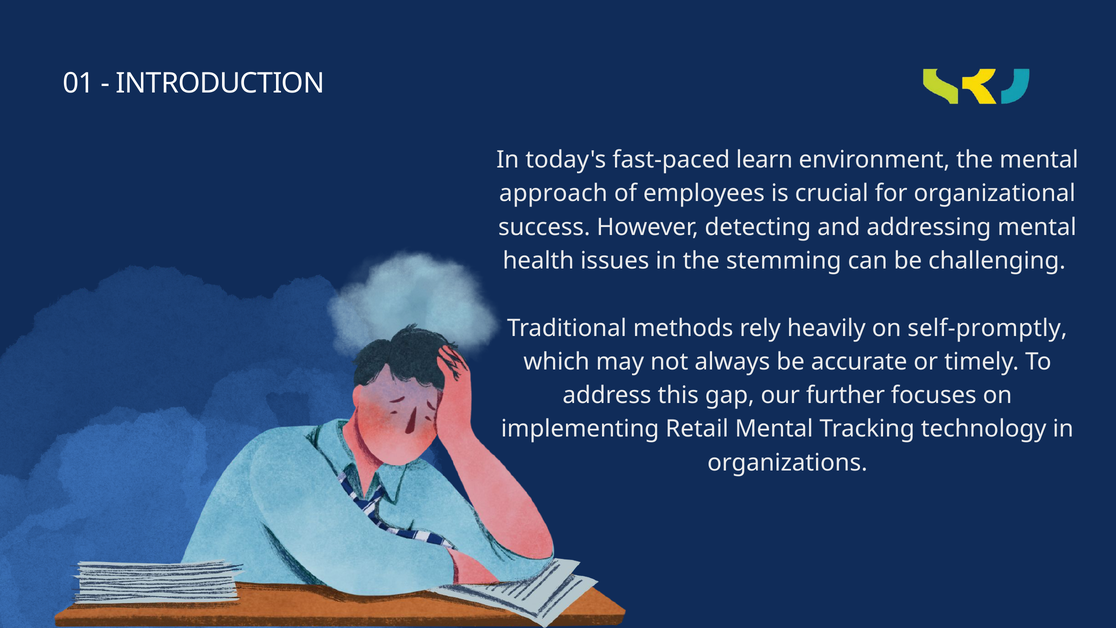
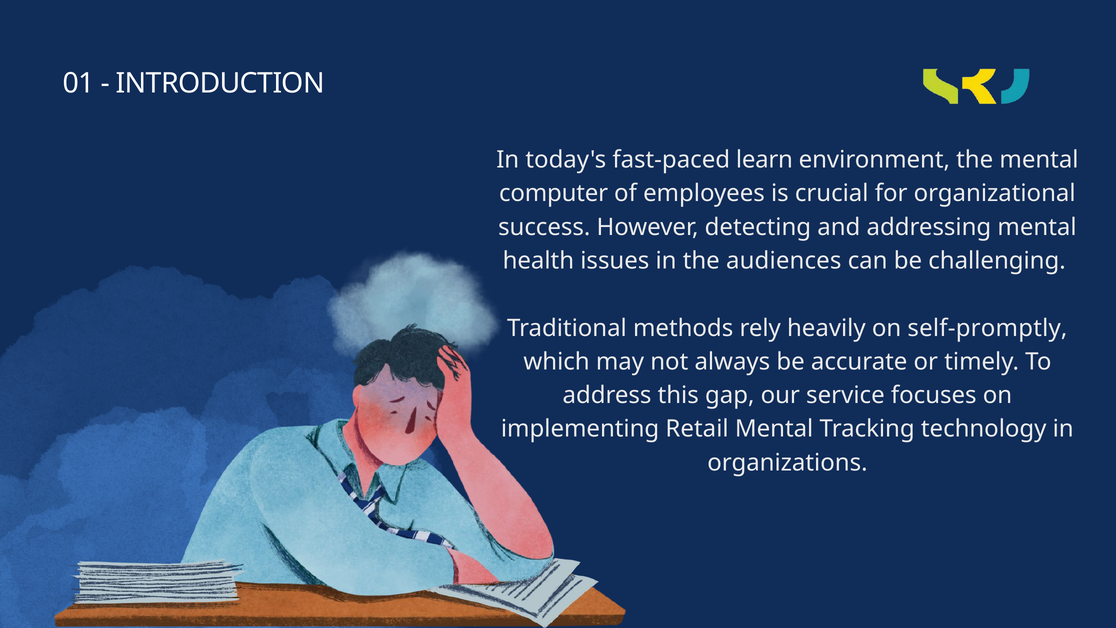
approach: approach -> computer (554, 193)
stemming: stemming -> audiences (784, 261)
further: further -> service (845, 395)
